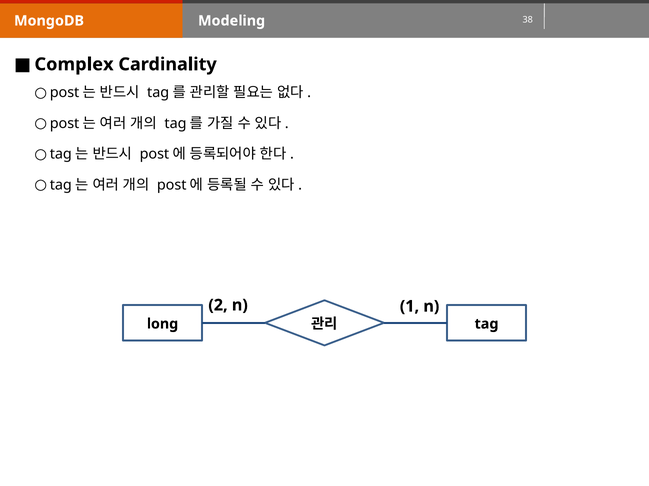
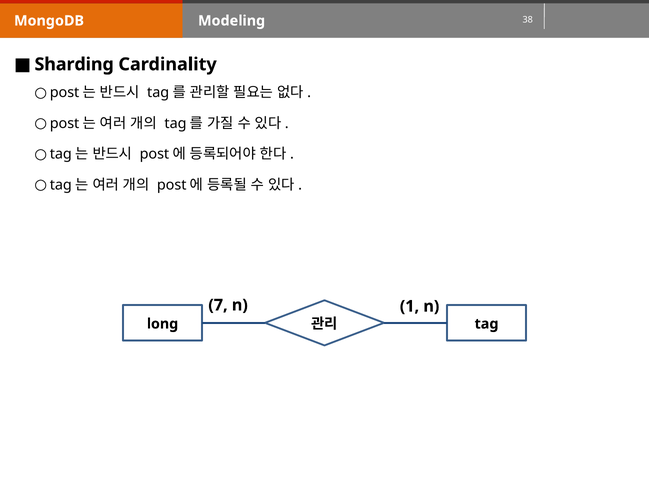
Complex: Complex -> Sharding (74, 64)
2: 2 -> 7 (218, 306)
